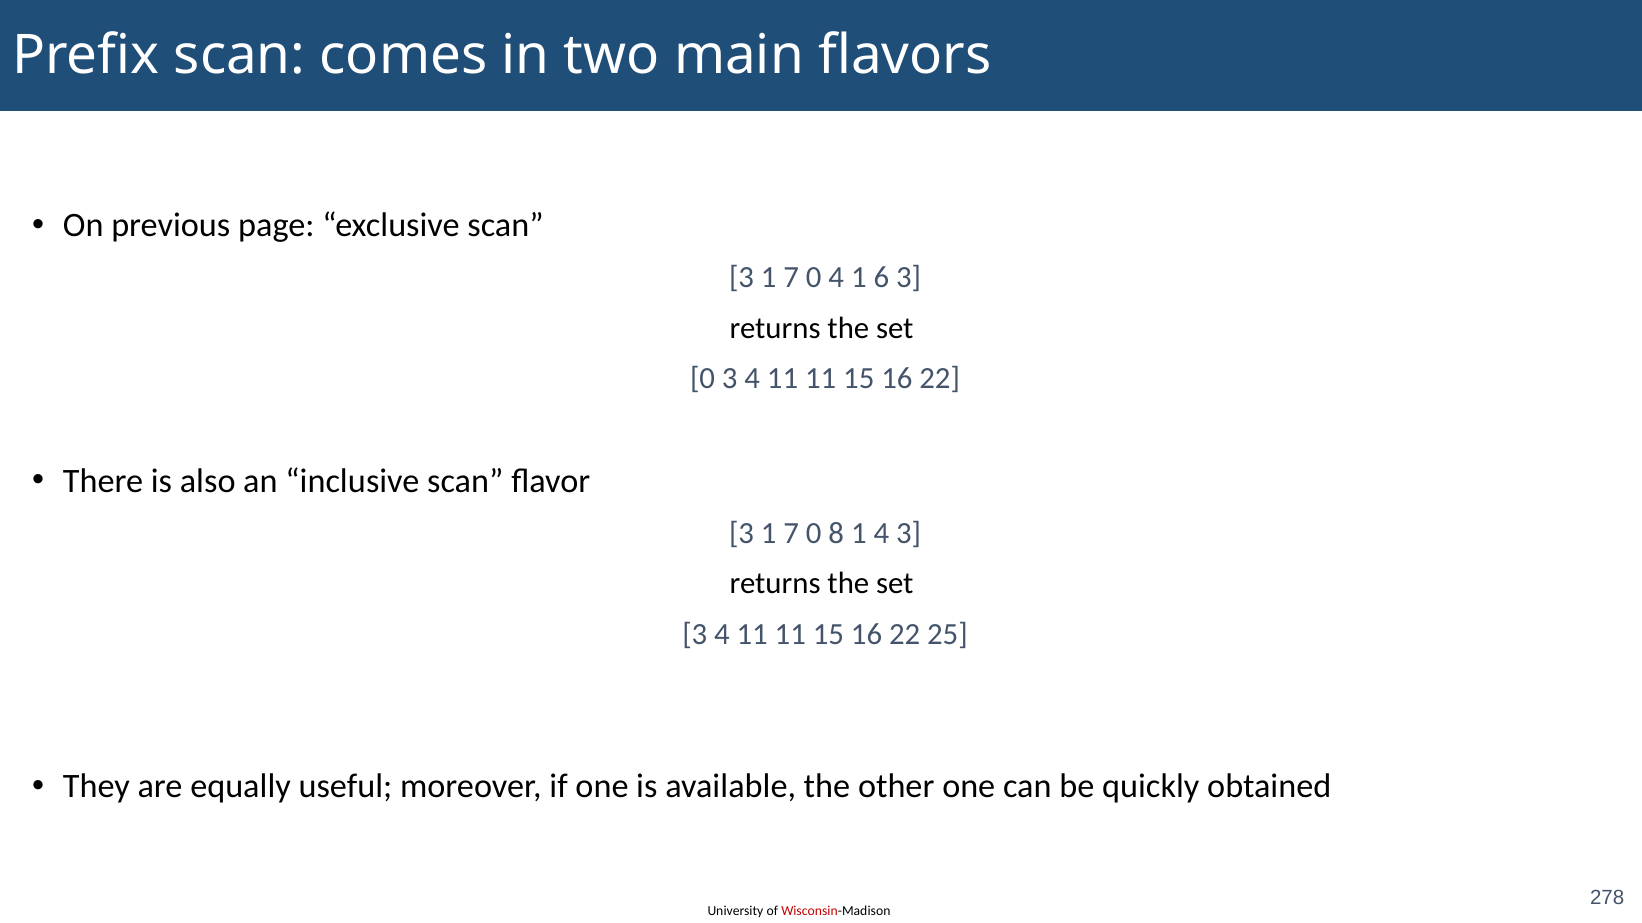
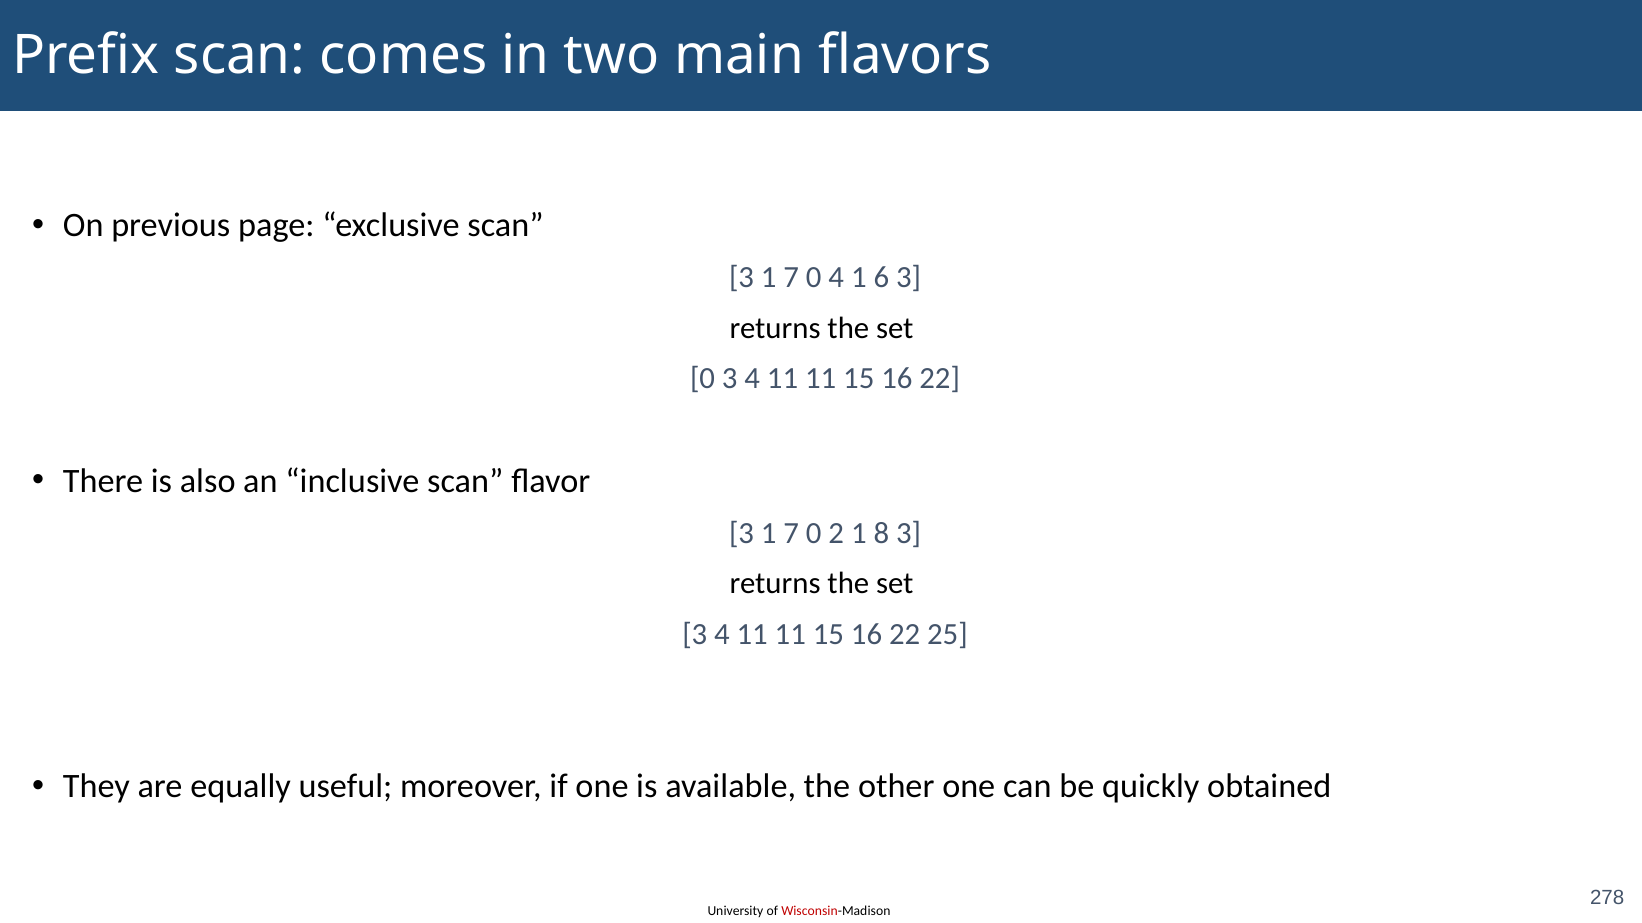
8: 8 -> 2 (836, 534)
1 4: 4 -> 8 (881, 534)
